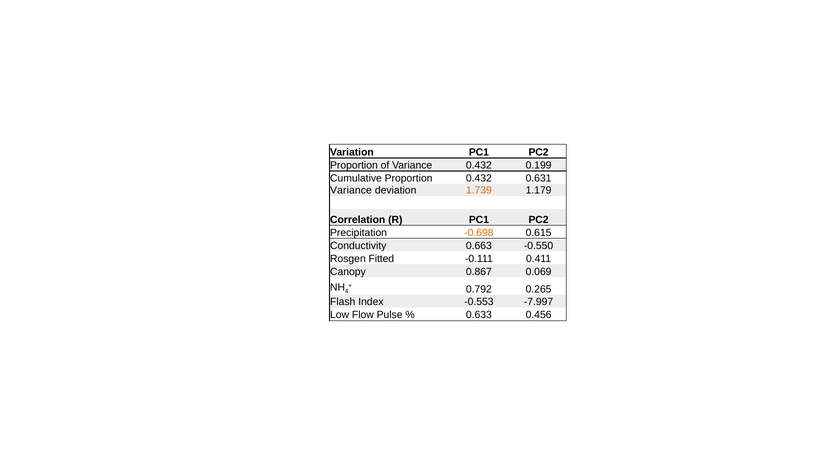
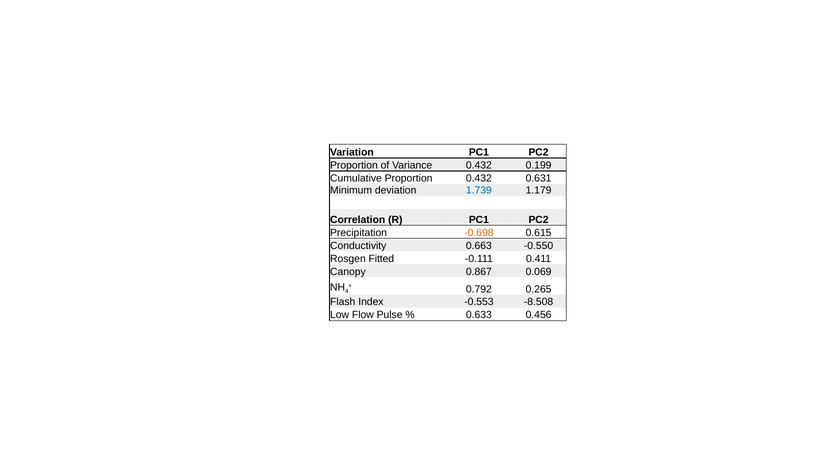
Variance: Variance -> Minimum (351, 190)
1.739 colour: orange -> blue (479, 190)
-7.997: -7.997 -> -8.508 (539, 302)
